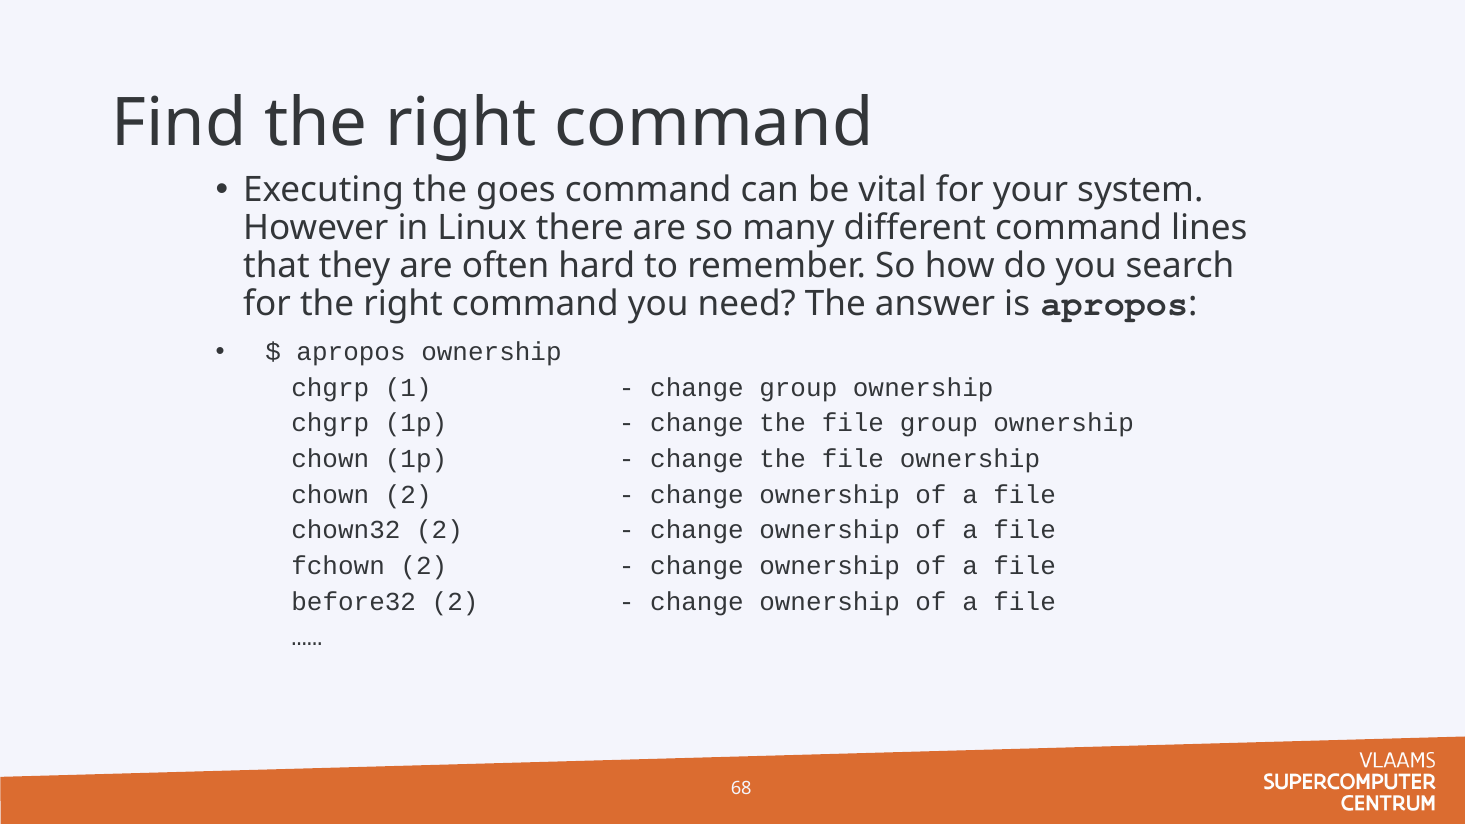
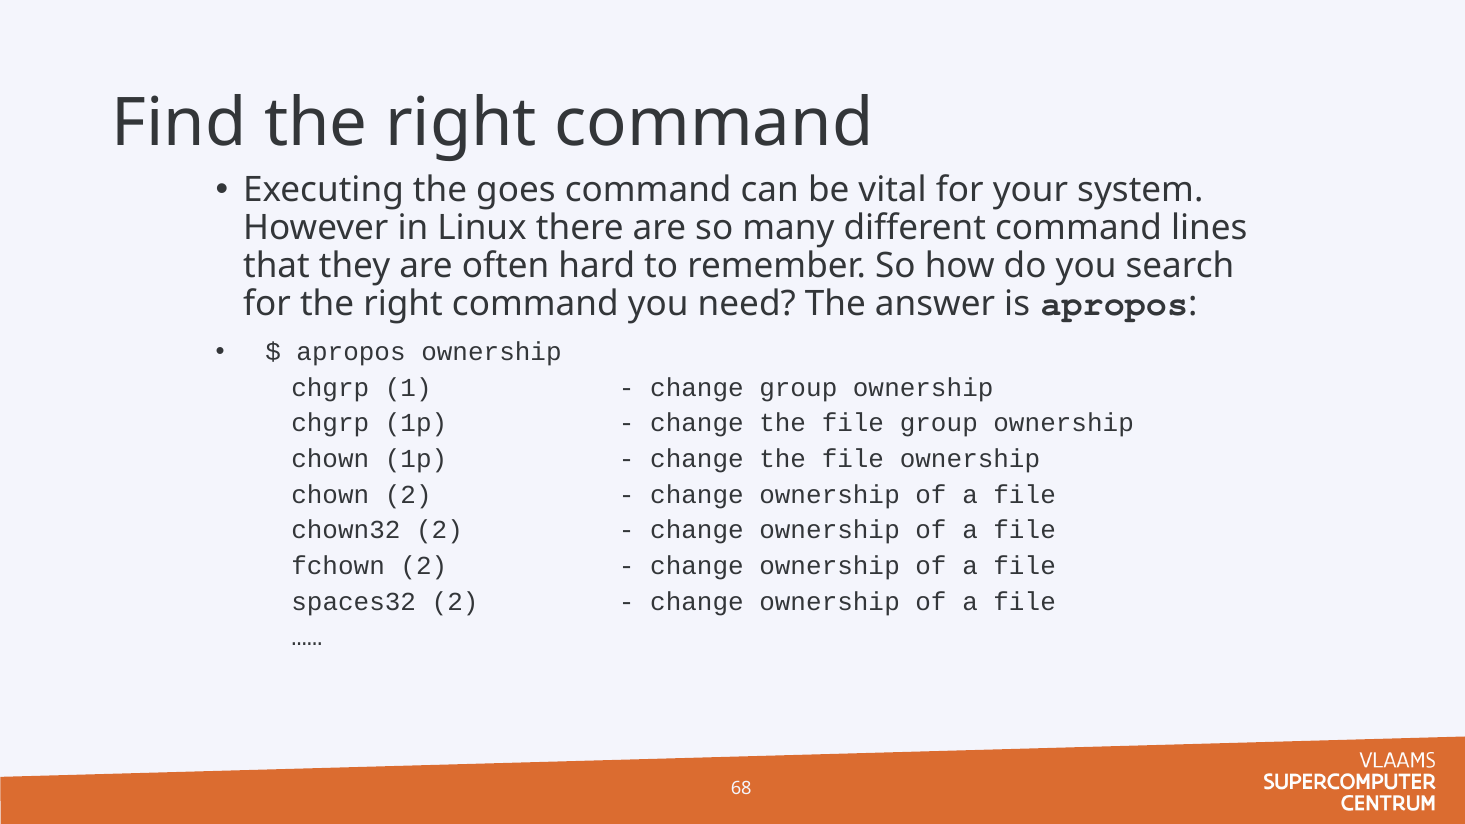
before32: before32 -> spaces32 (354, 602)
